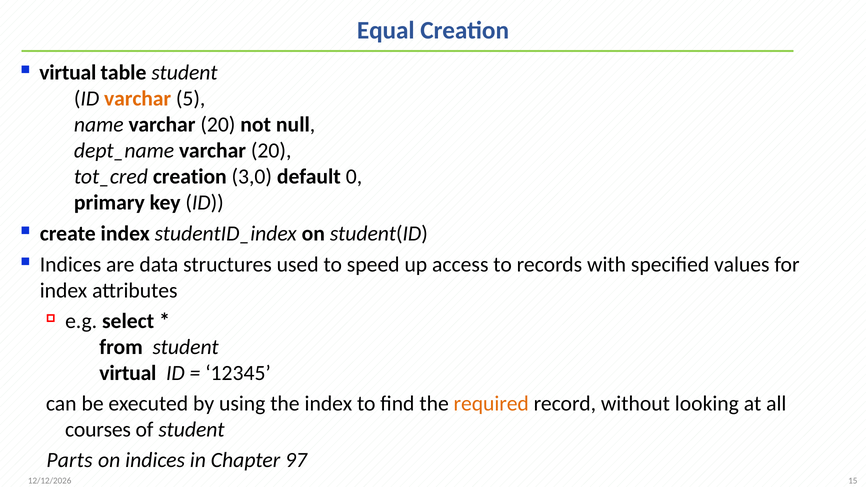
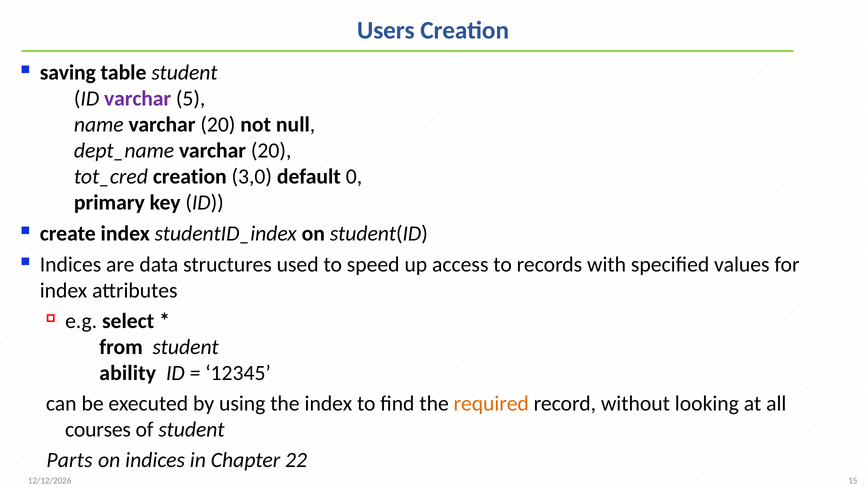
Equal: Equal -> Users (386, 31)
virtual: virtual -> saving (68, 73)
varchar colour: orange -> purple (138, 99)
virtual: virtual -> ability (128, 373)
97: 97 -> 22 (296, 460)
